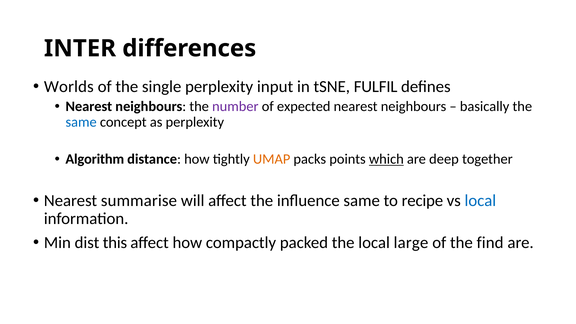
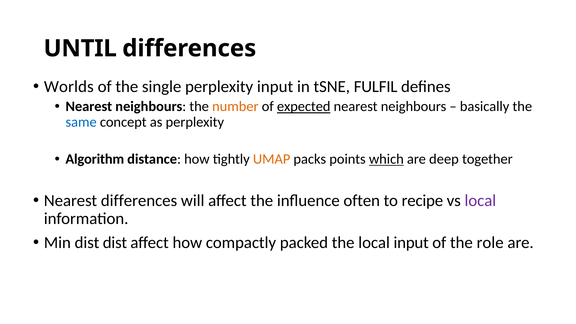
INTER: INTER -> UNTIL (80, 48)
number colour: purple -> orange (235, 107)
expected underline: none -> present (304, 107)
Nearest summarise: summarise -> differences (139, 201)
influence same: same -> often (362, 201)
local colour: blue -> purple (480, 201)
dist this: this -> dist (115, 243)
local large: large -> input (411, 243)
find: find -> role (490, 243)
